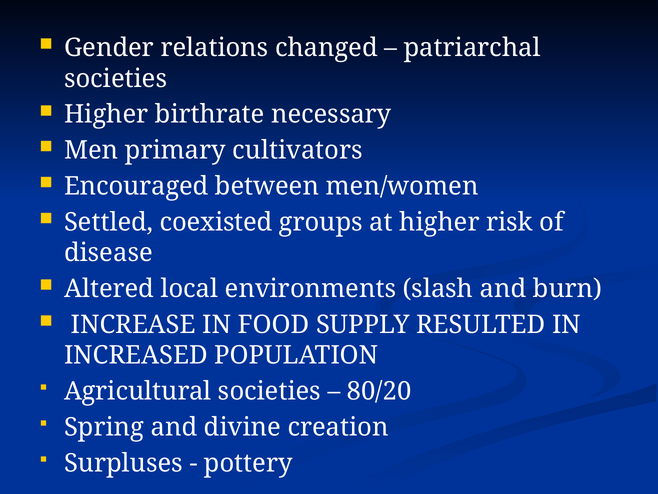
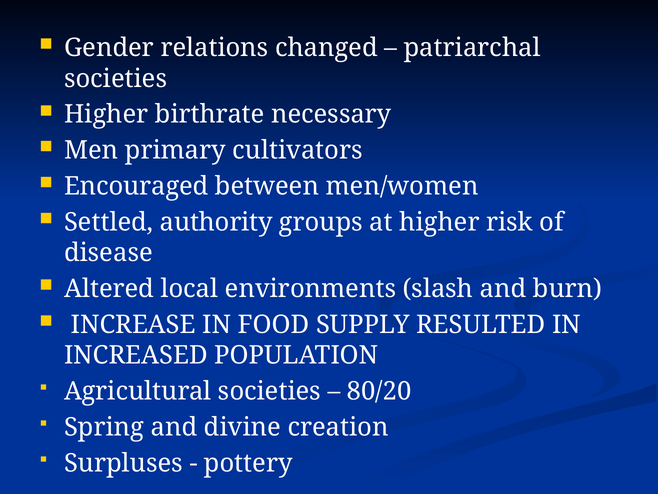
coexisted: coexisted -> authority (216, 222)
